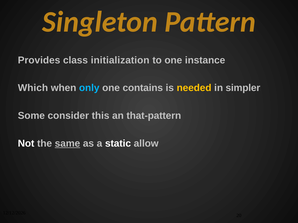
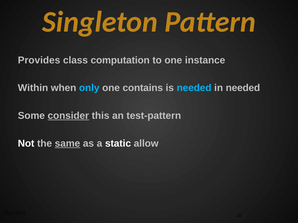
initialization: initialization -> computation (120, 60)
Which: Which -> Within (33, 88)
needed colour: yellow -> light blue (194, 88)
in simpler: simpler -> needed (243, 88)
consider underline: none -> present (68, 116)
that-pattern: that-pattern -> test-pattern (154, 116)
